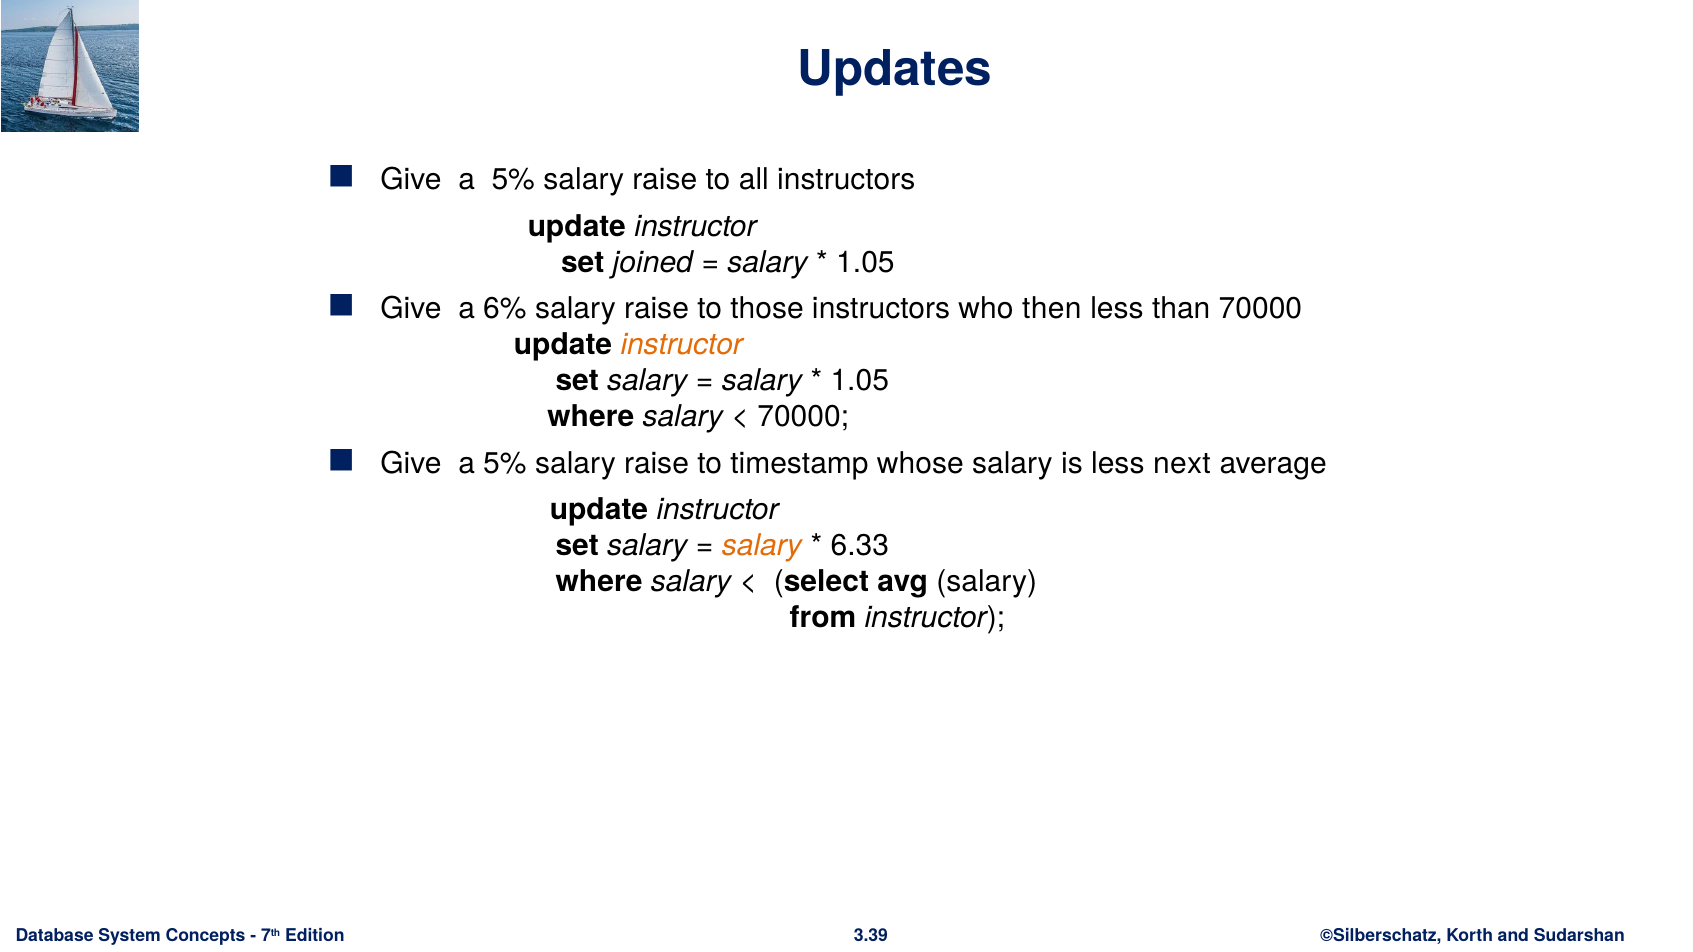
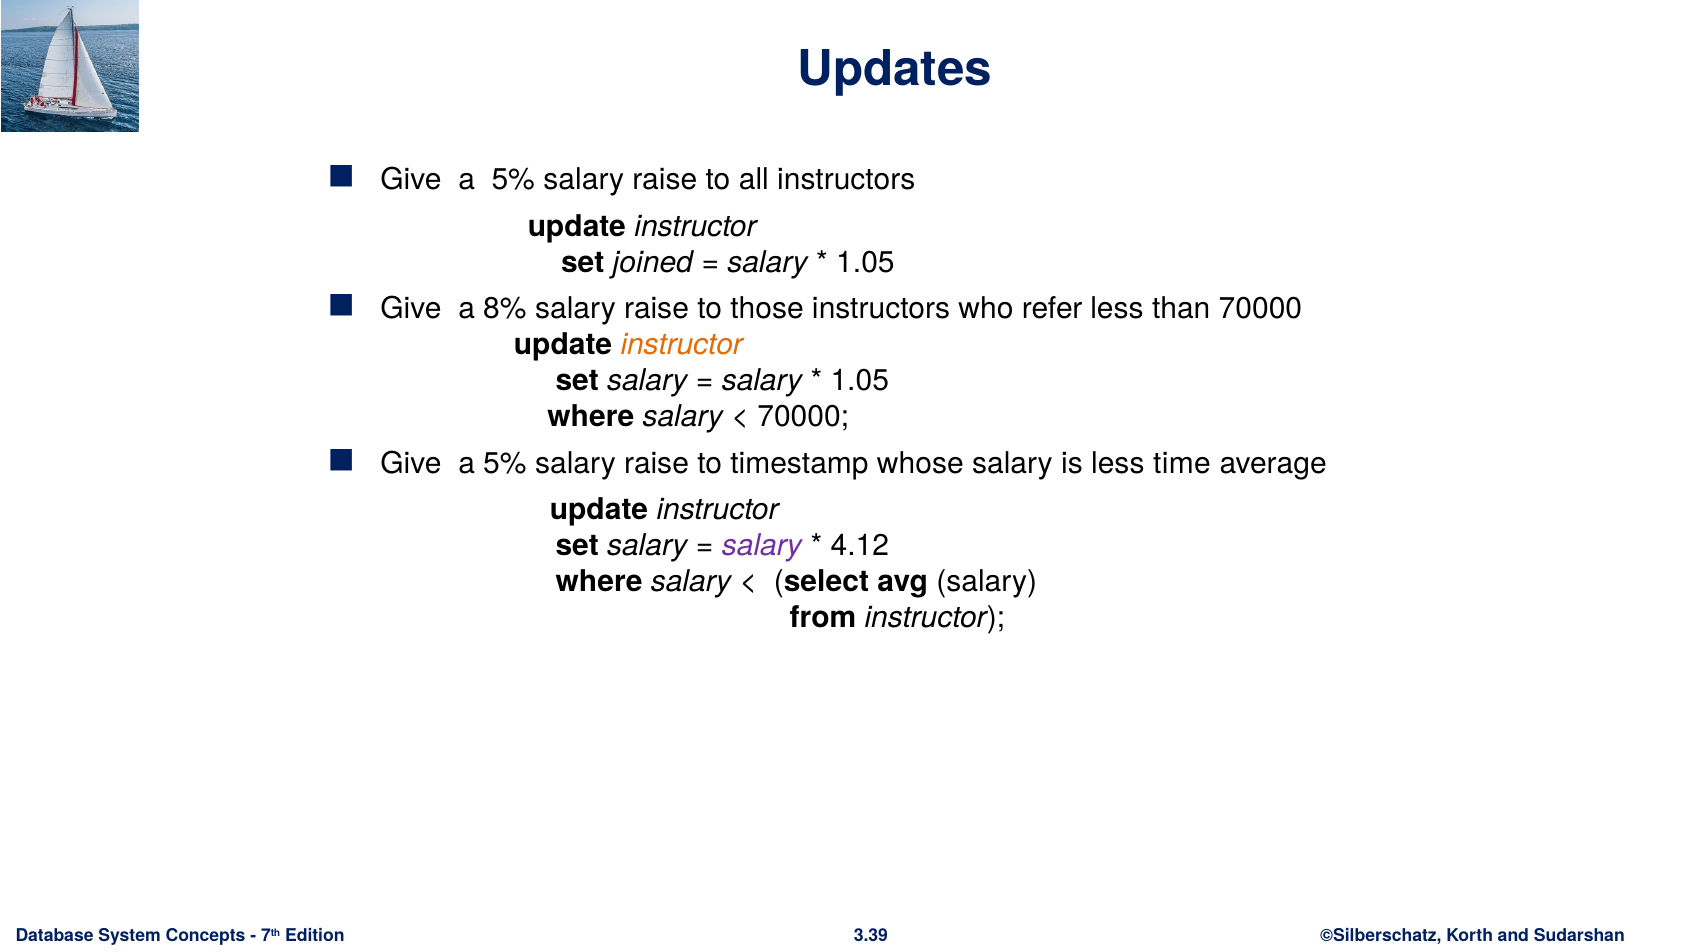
6%: 6% -> 8% (505, 309)
then: then -> refer (1052, 309)
next: next -> time (1182, 463)
salary colour: orange -> purple (762, 546)
6.33: 6.33 -> 4.12 (860, 546)
